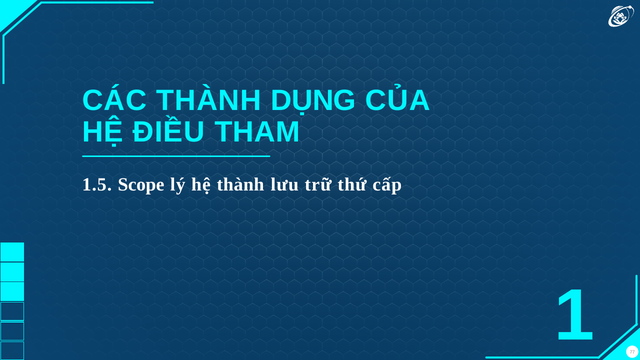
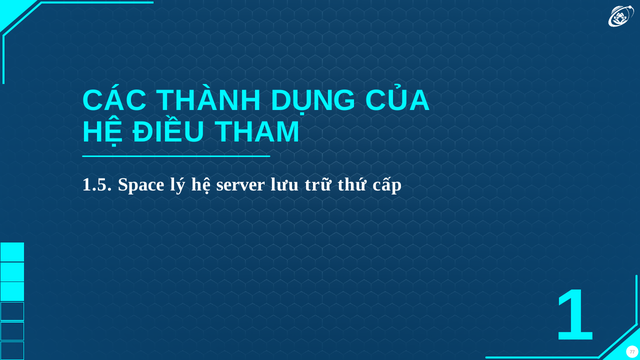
Scope: Scope -> Space (141, 184)
hệ thành: thành -> server (241, 184)
